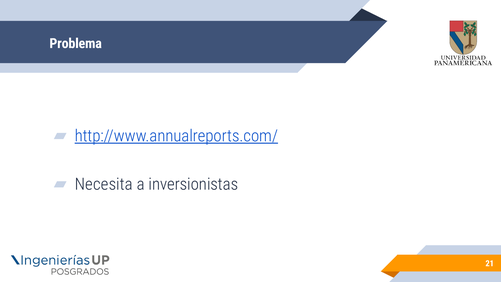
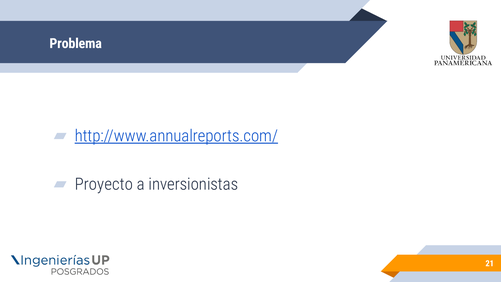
Necesita: Necesita -> Proyecto (104, 184)
